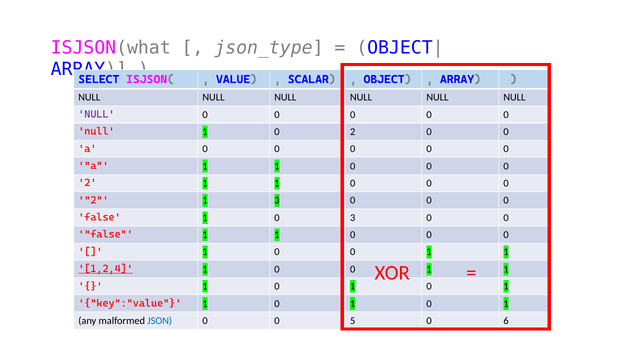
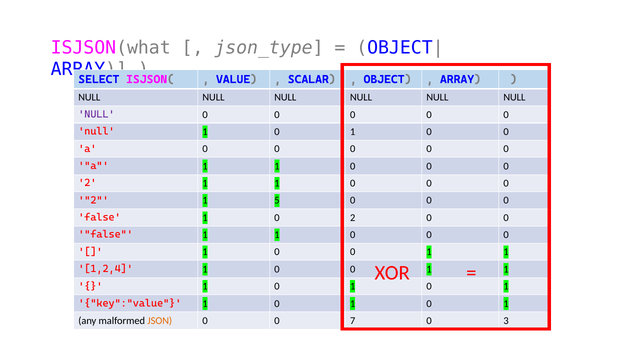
null 1 0 2: 2 -> 1 (353, 132)
1 3: 3 -> 5 (277, 200)
1 0 3: 3 -> 2 (353, 217)
1,2,4 underline: present -> none (106, 268)
JSON colour: blue -> orange (160, 320)
5: 5 -> 7 (353, 320)
6: 6 -> 3 (506, 320)
